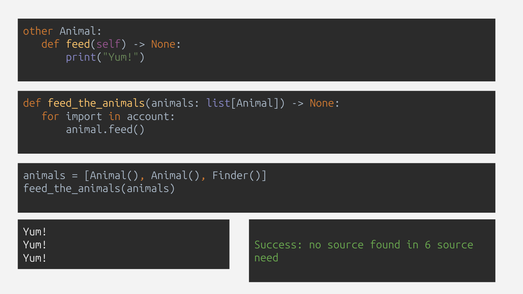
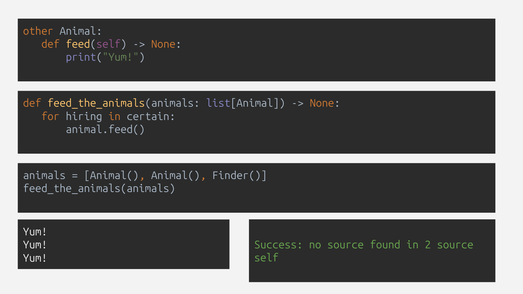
import: import -> hiring (84, 117)
account: account -> certain (151, 117)
6: 6 -> 2 (428, 245)
need: need -> self (266, 258)
